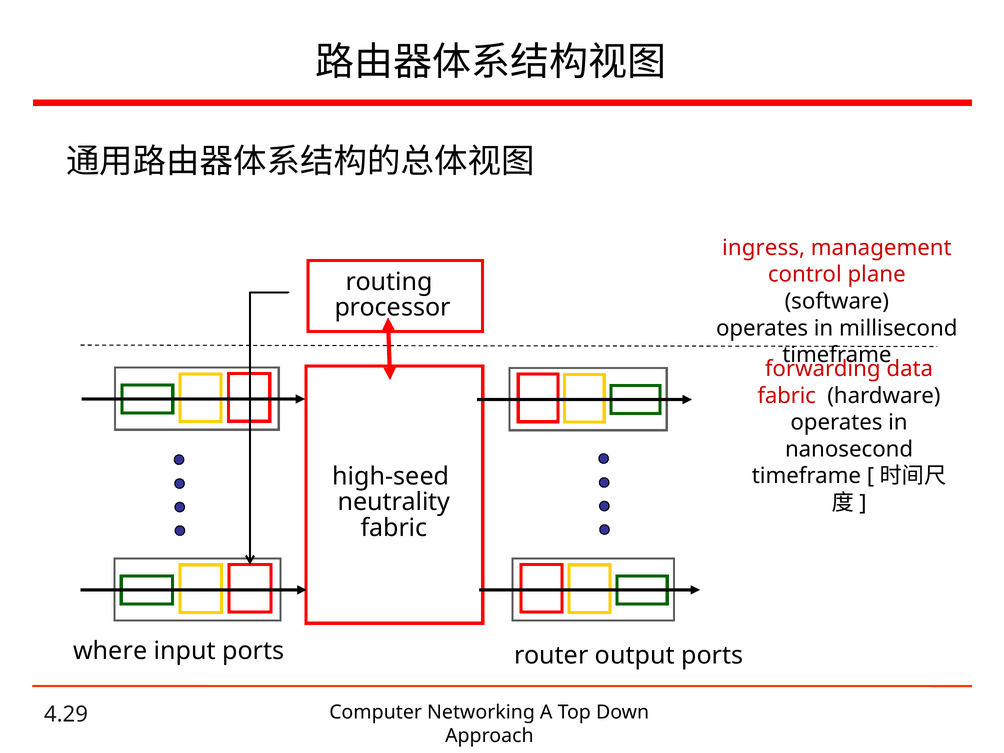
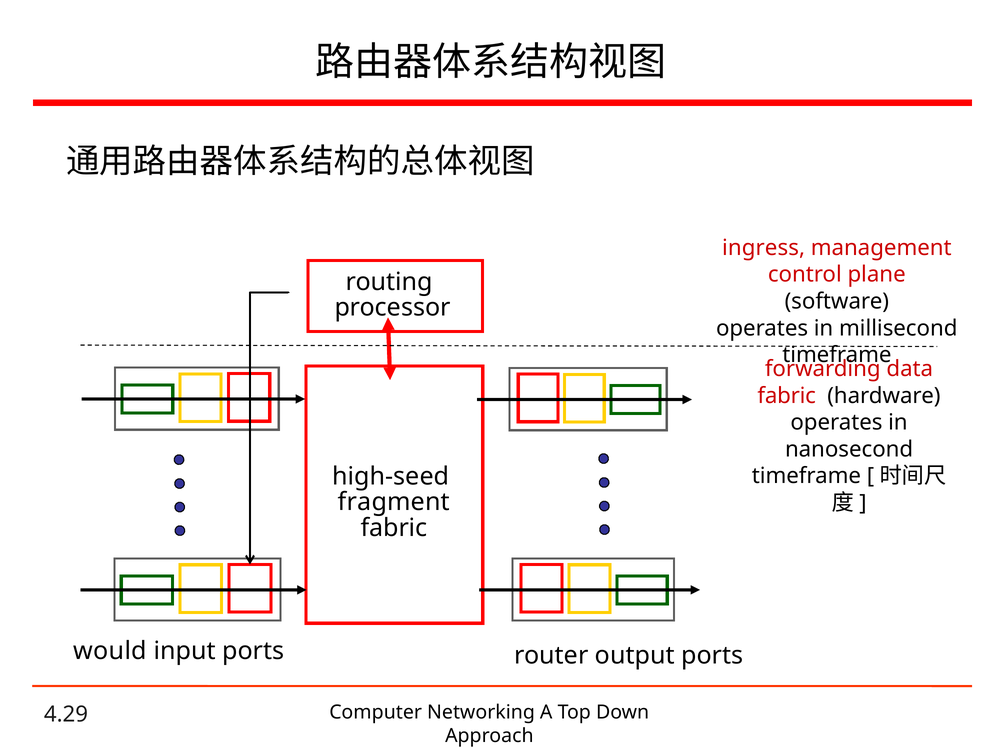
neutrality: neutrality -> fragment (394, 502)
where: where -> would (110, 651)
